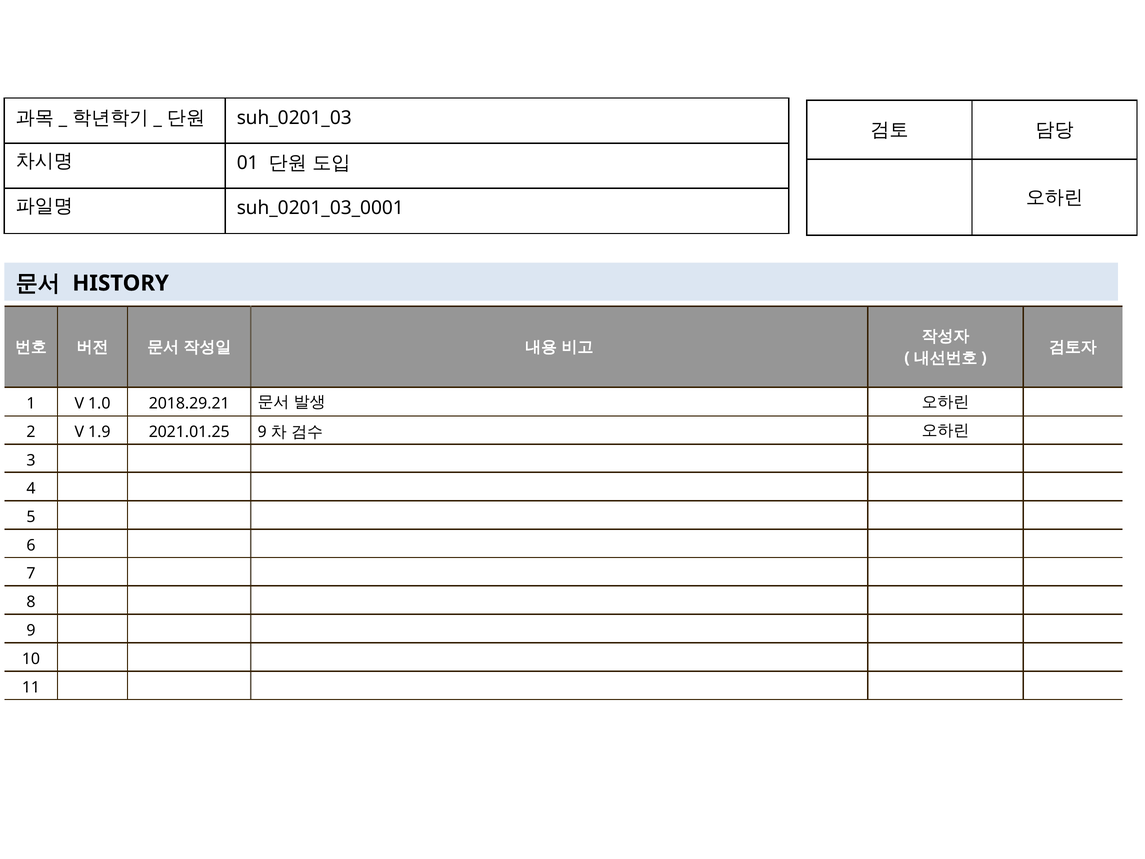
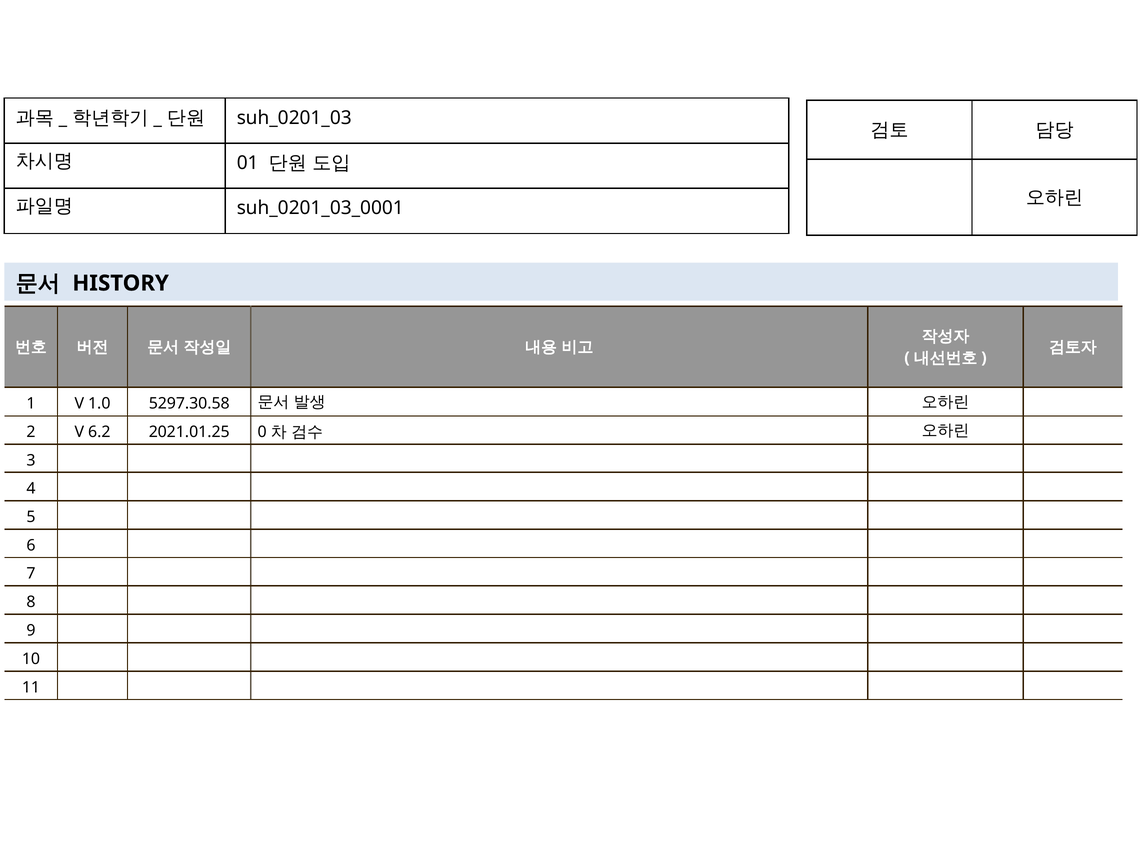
2018.29.21: 2018.29.21 -> 5297.30.58 (189, 403)
1.9: 1.9 -> 6.2 (99, 432)
2021.01.25 9: 9 -> 0 (262, 432)
